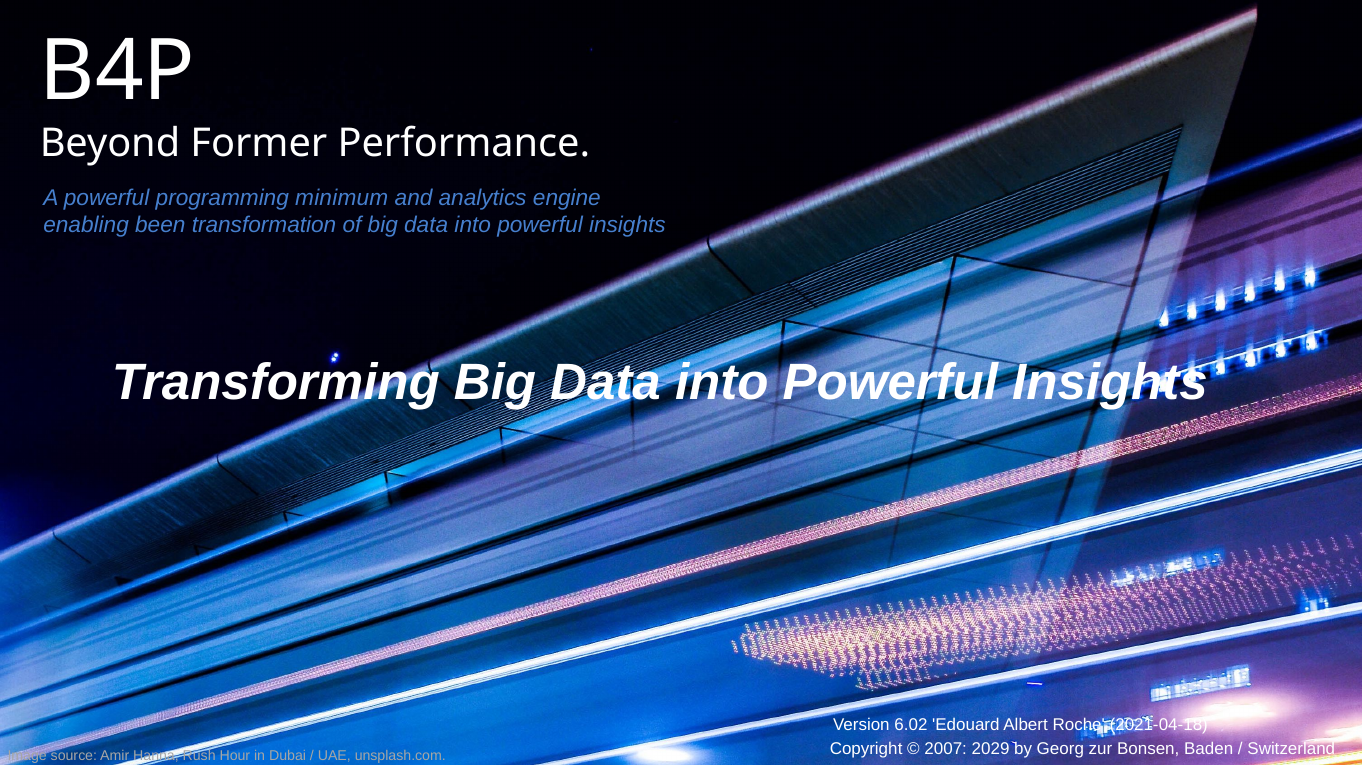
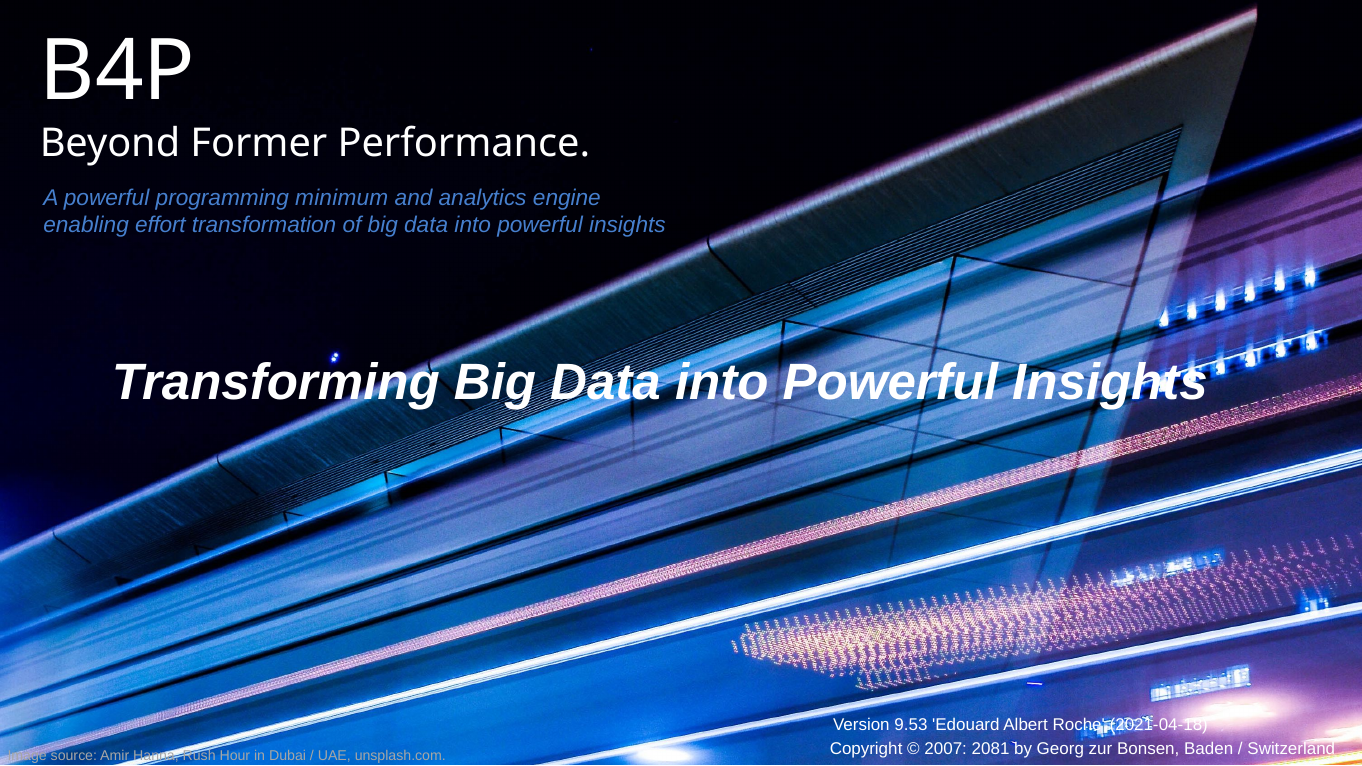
been: been -> effort (160, 225)
6.02: 6.02 -> 9.53 (911, 725)
2029: 2029 -> 2081 (991, 749)
